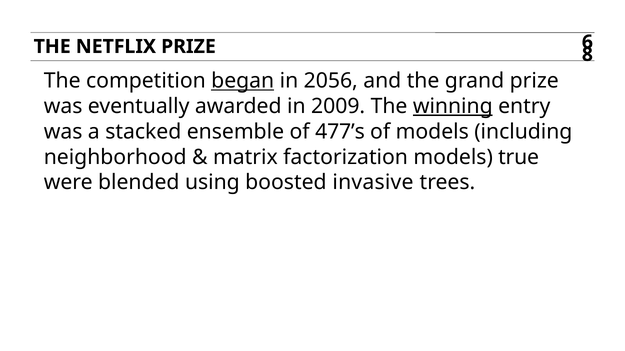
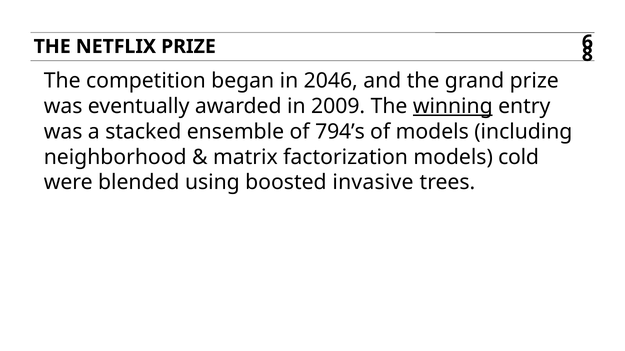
began underline: present -> none (243, 81)
2056: 2056 -> 2046 (331, 81)
477’s: 477’s -> 794’s (340, 132)
true: true -> cold (519, 157)
